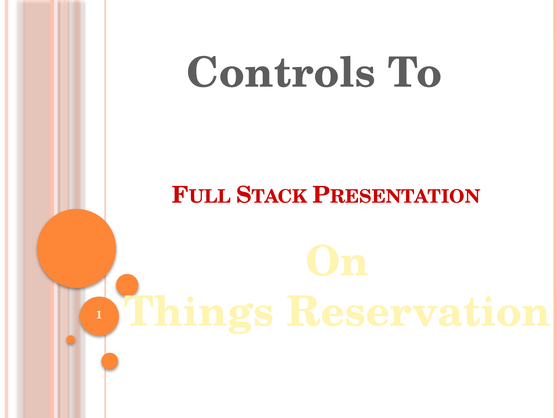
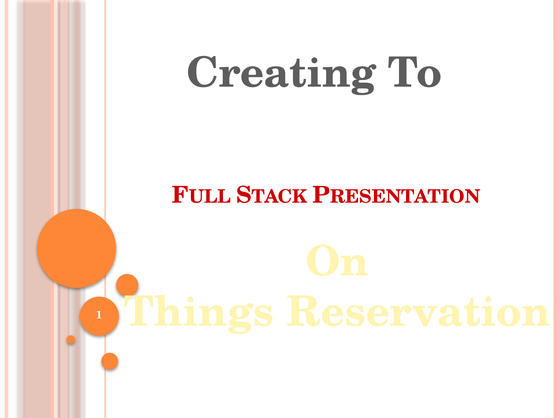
Controls: Controls -> Creating (281, 73)
